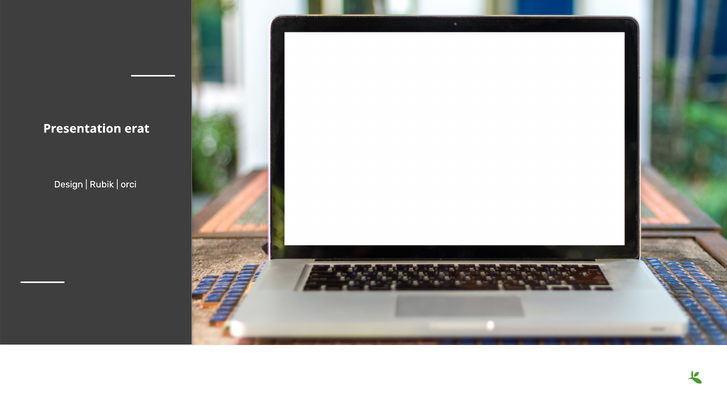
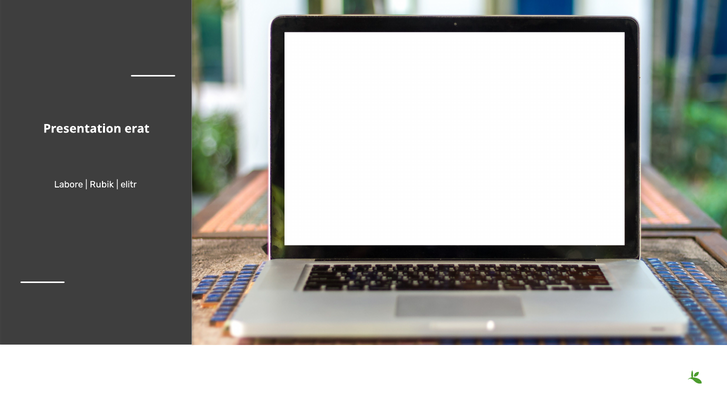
Design: Design -> Labore (69, 184)
orci: orci -> elitr (129, 184)
